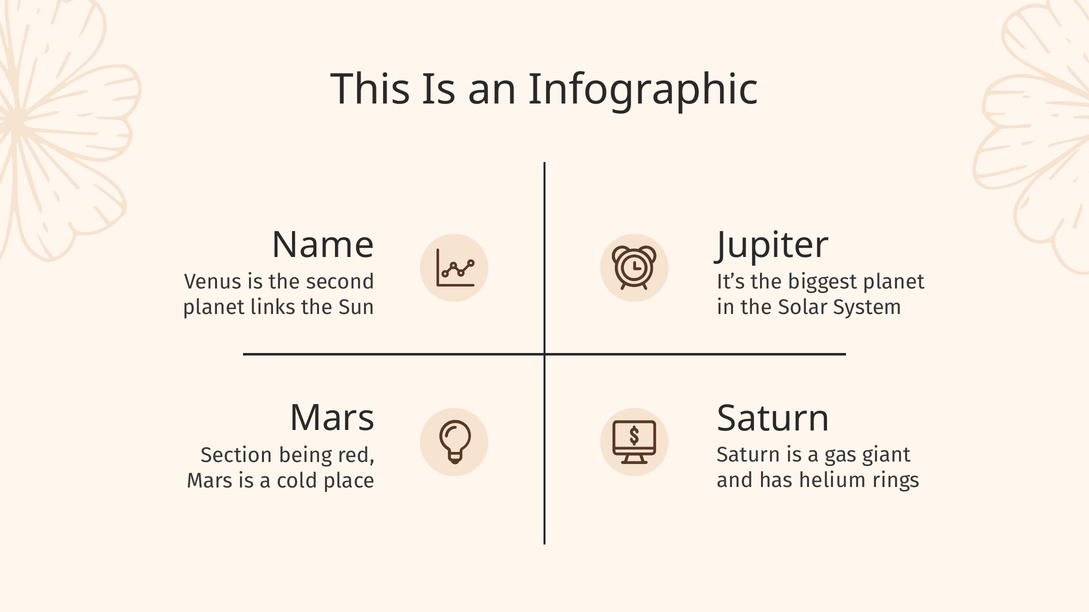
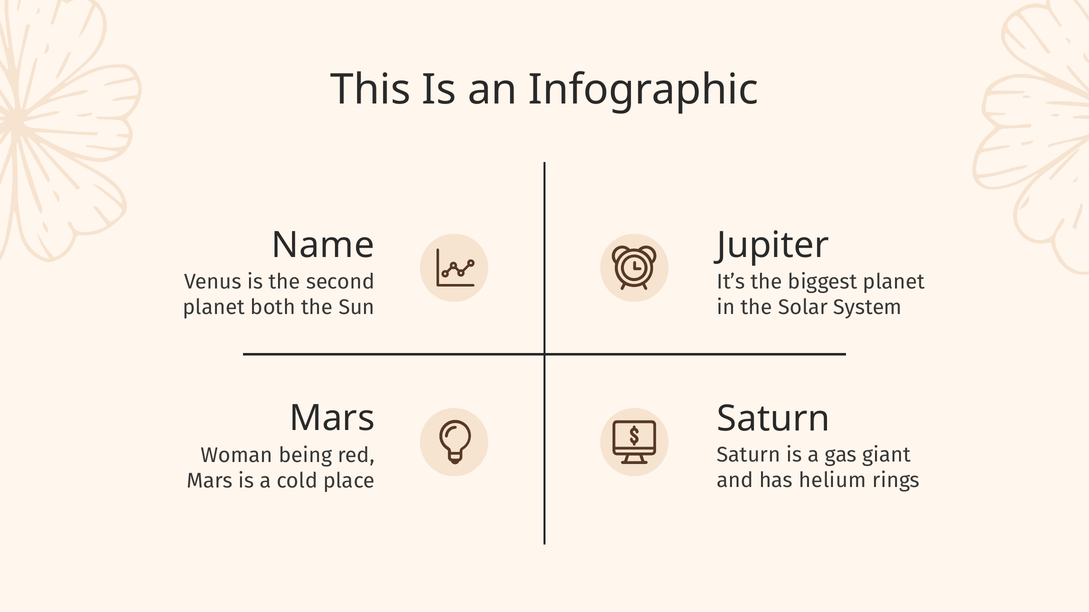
links: links -> both (273, 307)
Section: Section -> Woman (237, 456)
